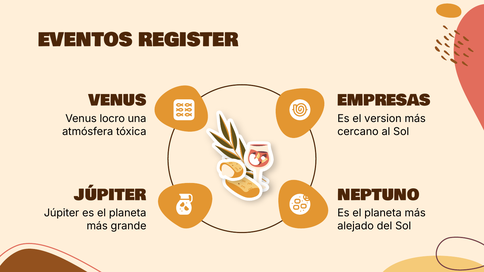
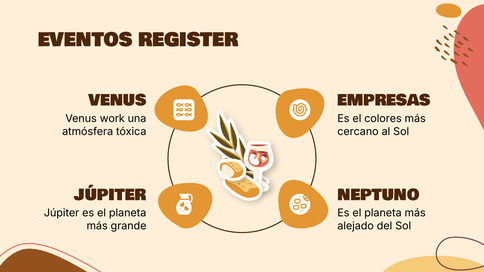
locro: locro -> work (112, 119)
version: version -> colores (383, 119)
